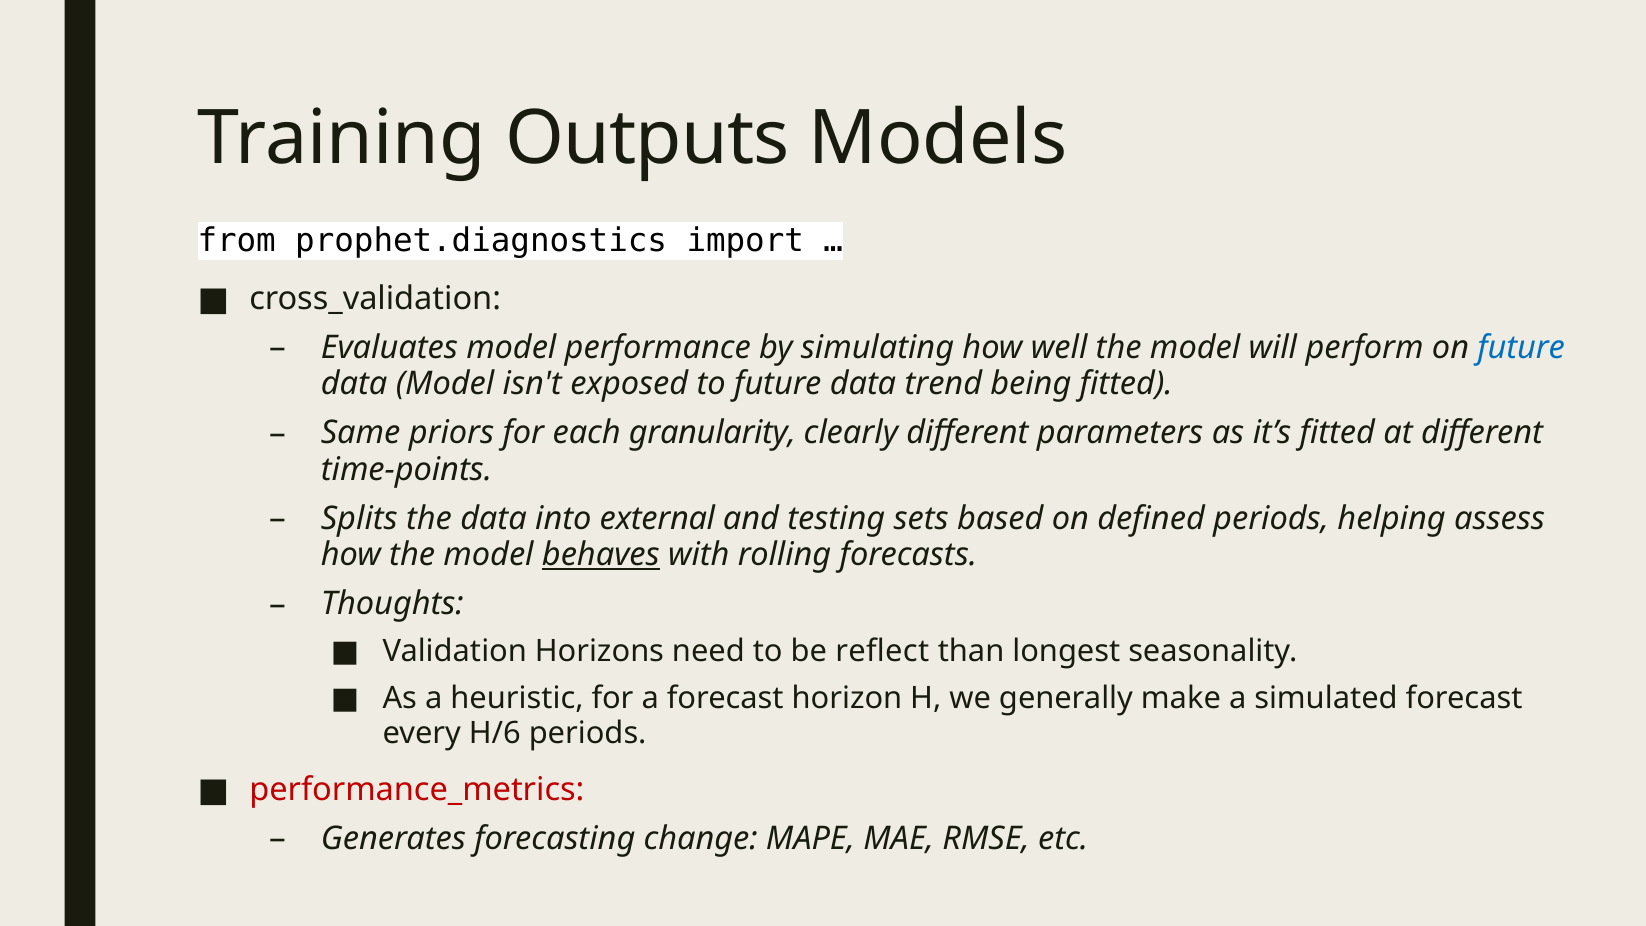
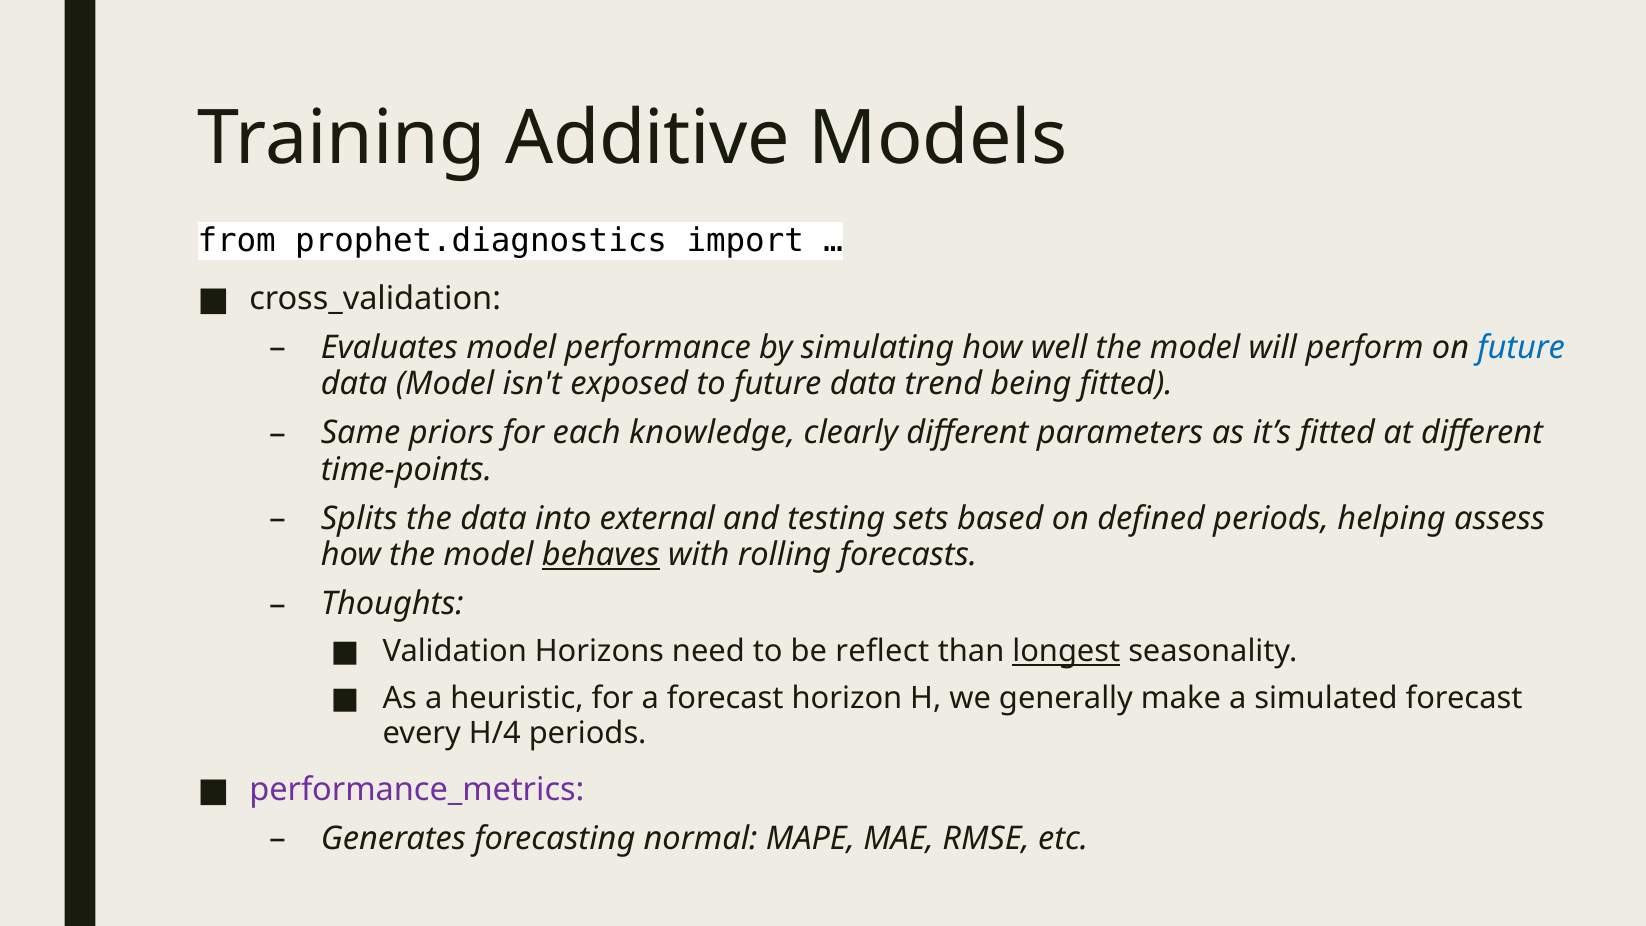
Outputs: Outputs -> Additive (648, 138)
granularity: granularity -> knowledge (712, 433)
longest underline: none -> present (1066, 651)
H/6: H/6 -> H/4 (495, 733)
performance_metrics colour: red -> purple (417, 789)
change: change -> normal (701, 838)
